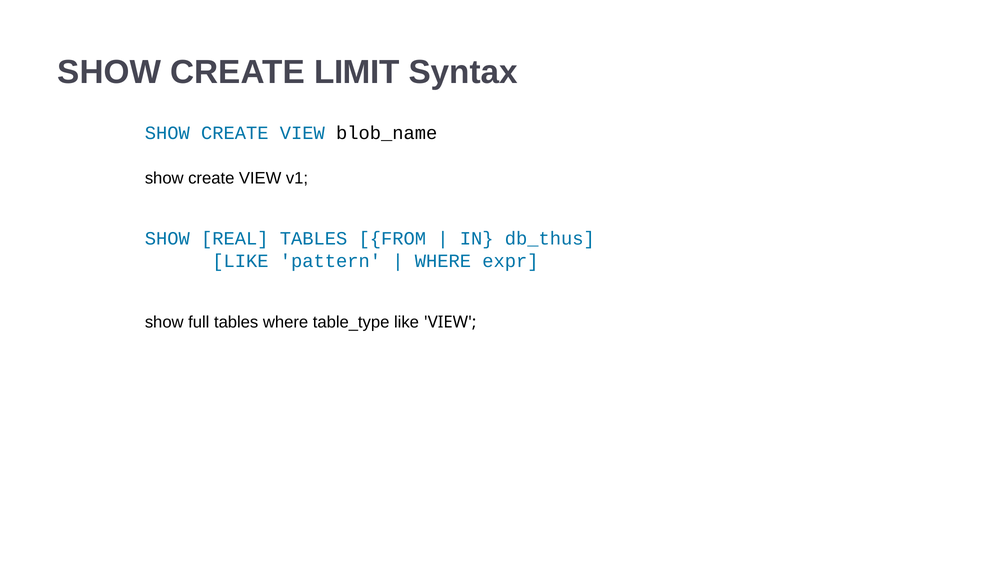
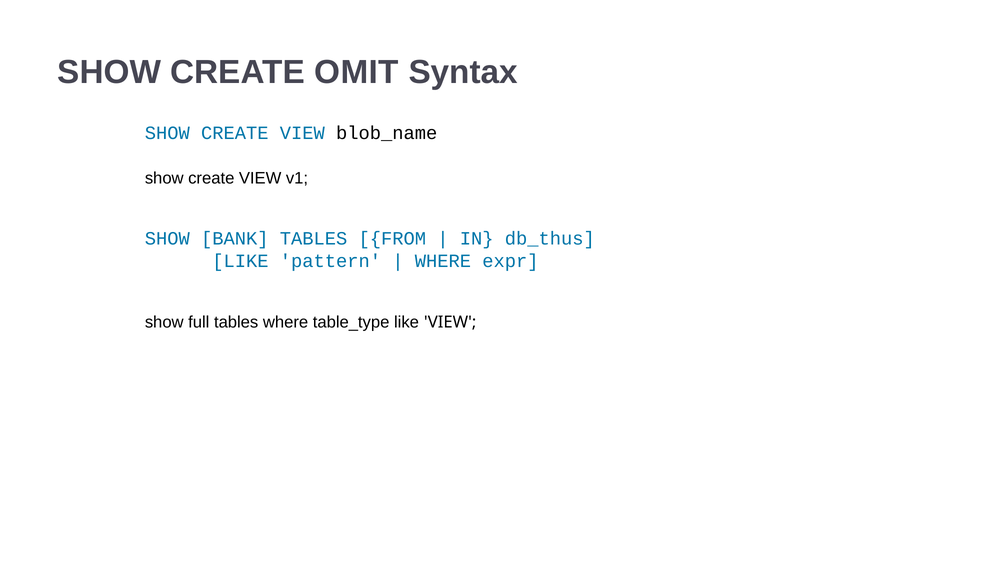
LIMIT: LIMIT -> OMIT (356, 72)
REAL: REAL -> BANK (235, 238)
